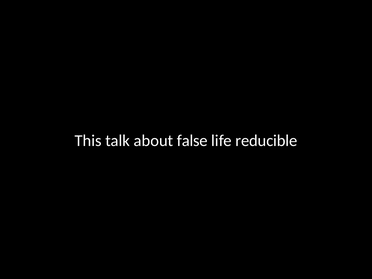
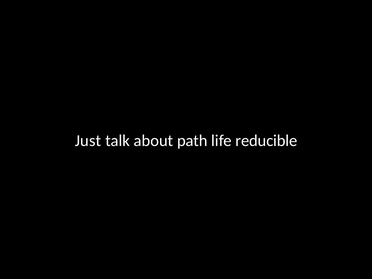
This: This -> Just (88, 141)
false: false -> path (192, 141)
